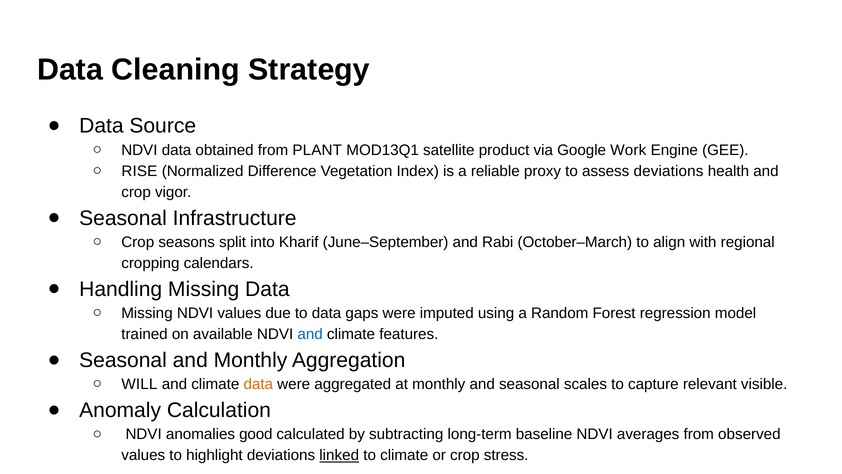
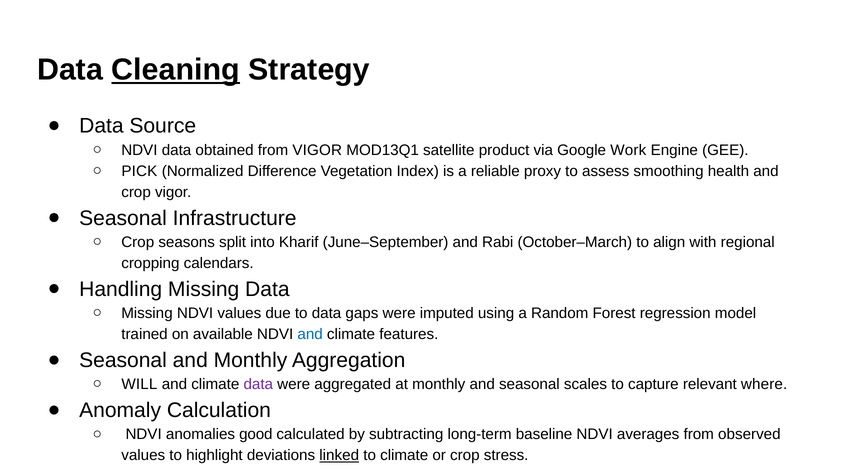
Cleaning underline: none -> present (176, 70)
from PLANT: PLANT -> VIGOR (317, 150)
RISE: RISE -> PICK (139, 171)
assess deviations: deviations -> smoothing (669, 171)
data colour: orange -> purple (258, 384)
visible: visible -> where (764, 384)
